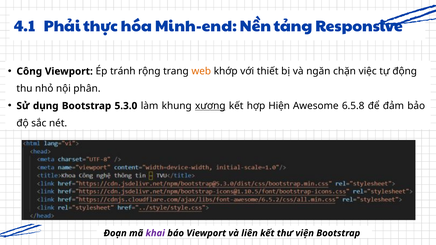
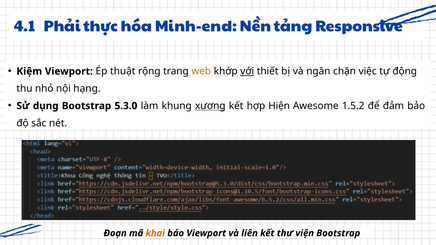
Công: Công -> Kiệm (29, 71)
tránh: tránh -> thuật (123, 71)
với underline: none -> present (247, 71)
phân: phân -> hạng (87, 89)
6.5.8: 6.5.8 -> 1.5.2 (353, 106)
khai colour: purple -> orange (155, 233)
